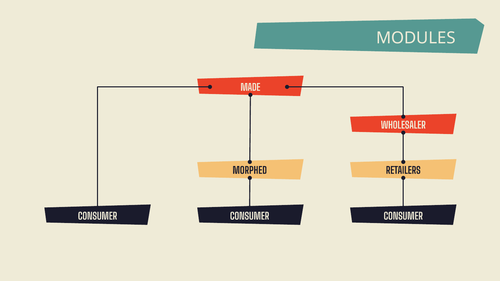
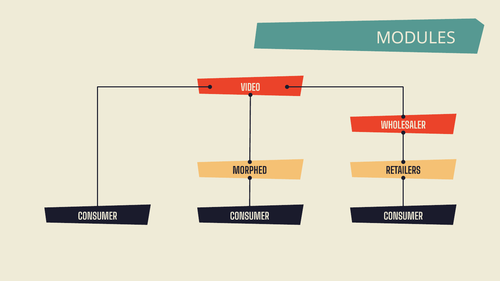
MADE: MADE -> VIDEO (250, 88)
